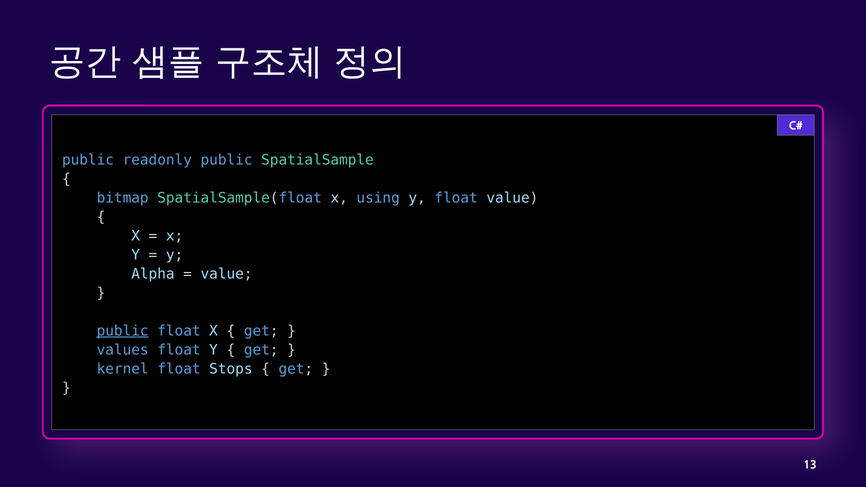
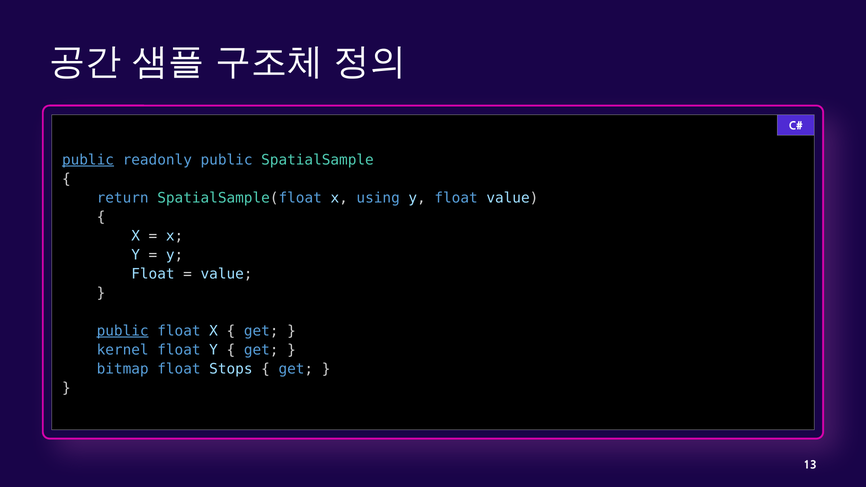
public underline: none -> present (88, 160)
bitmap: bitmap -> return (123, 198)
Alpha: Alpha -> Float (153, 274)
values: values -> kernel (123, 350)
kernel: kernel -> bitmap (123, 369)
